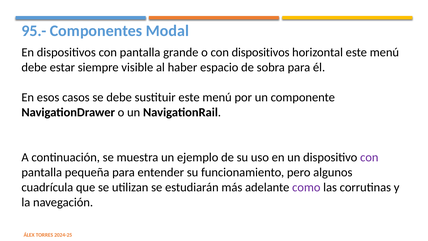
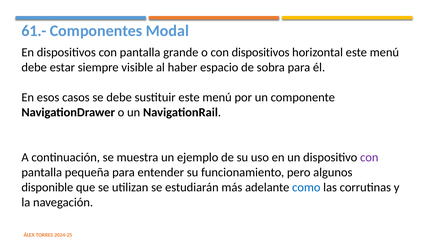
95.-: 95.- -> 61.- (34, 31)
cuadrícula: cuadrícula -> disponible (47, 187)
como colour: purple -> blue (306, 187)
